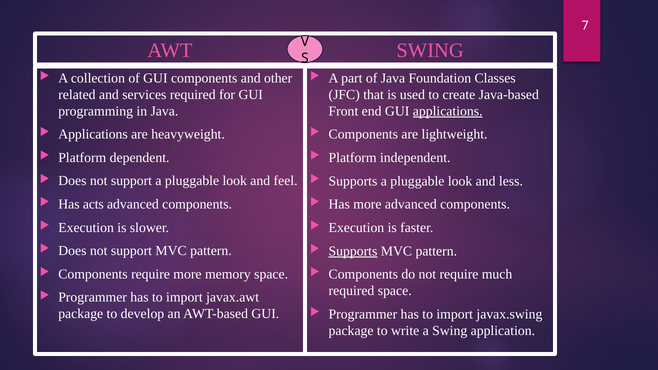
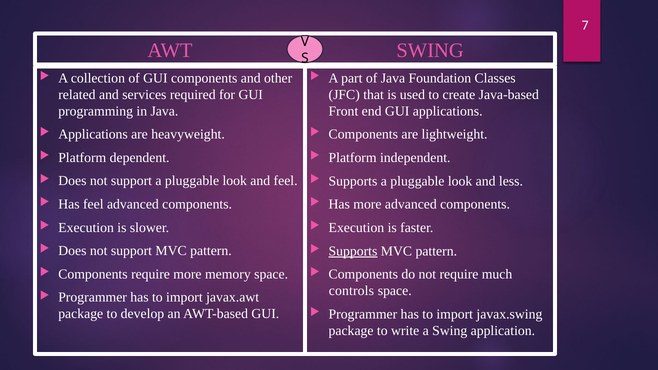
applications underline: present -> none (448, 111)
Has acts: acts -> feel (93, 204)
required: required -> controls (351, 291)
